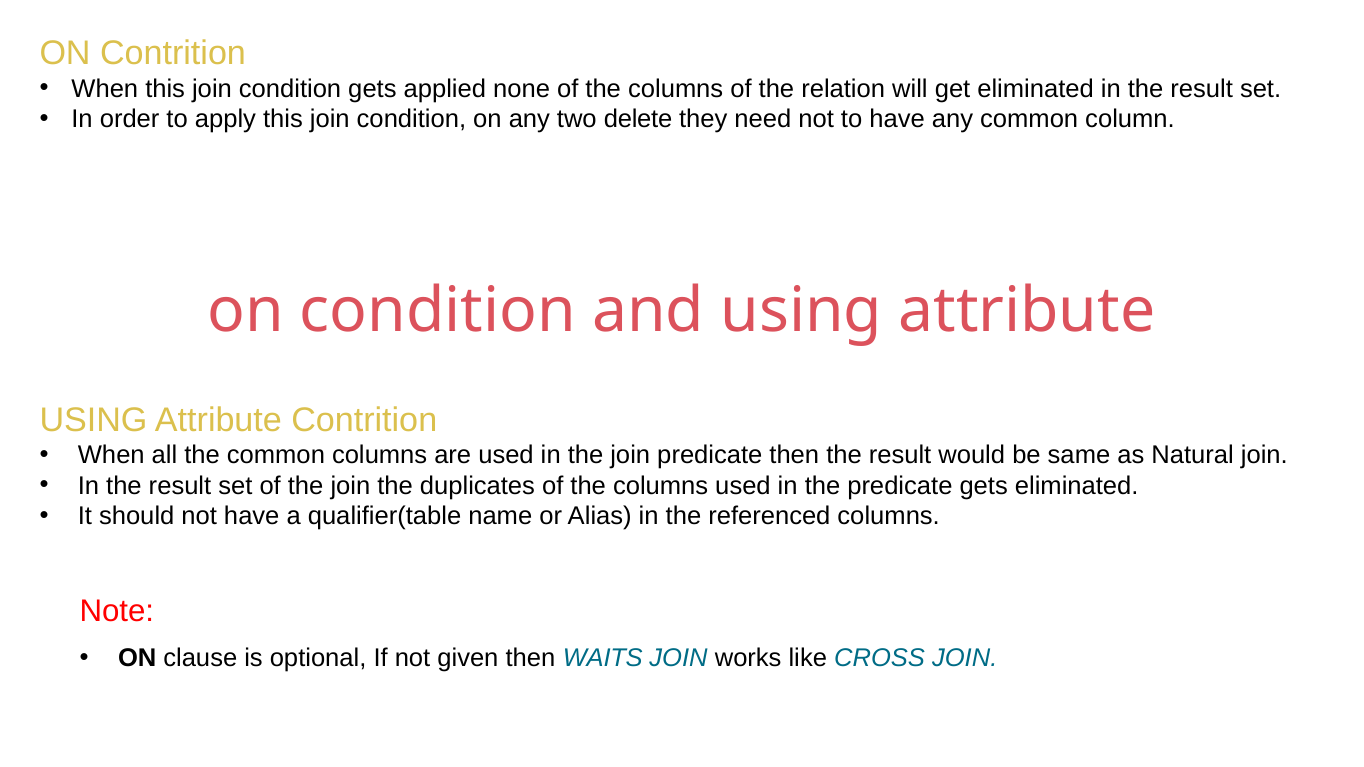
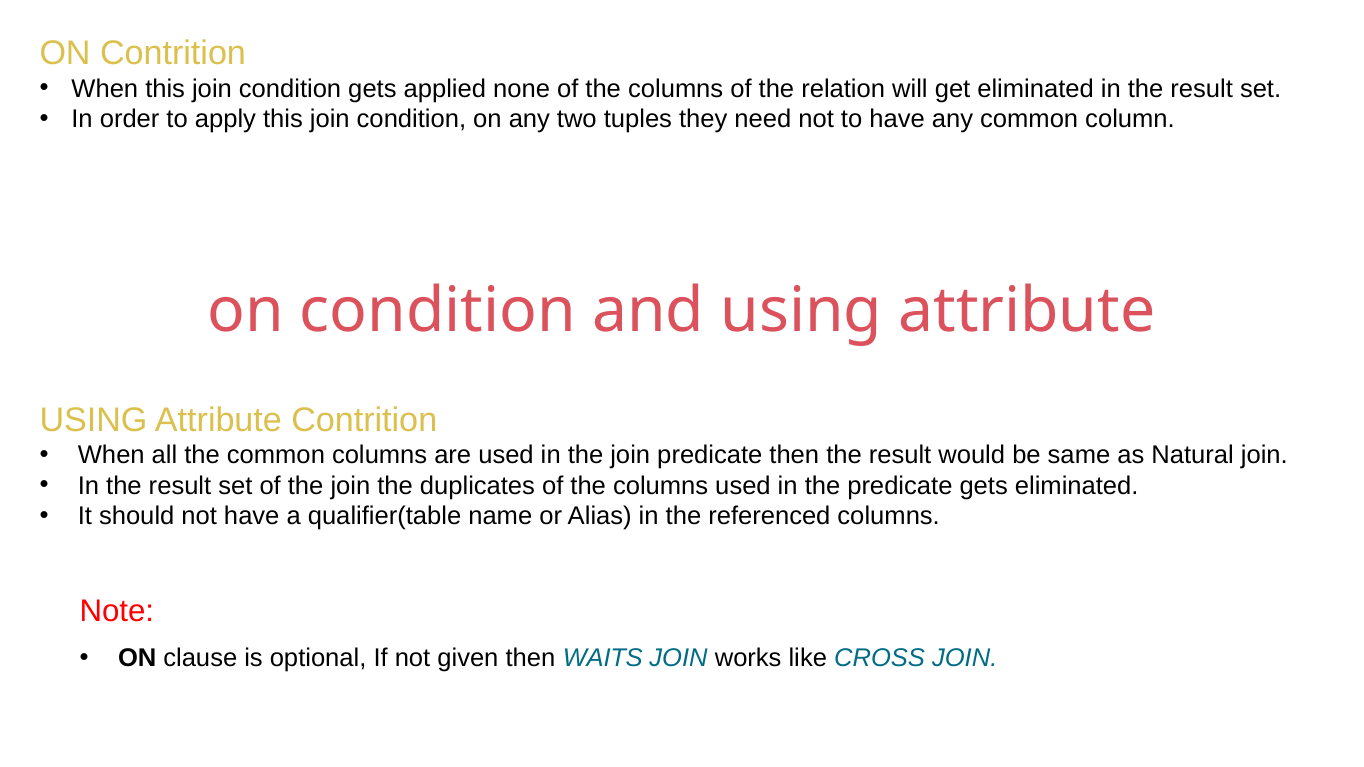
delete: delete -> tuples (638, 119)
